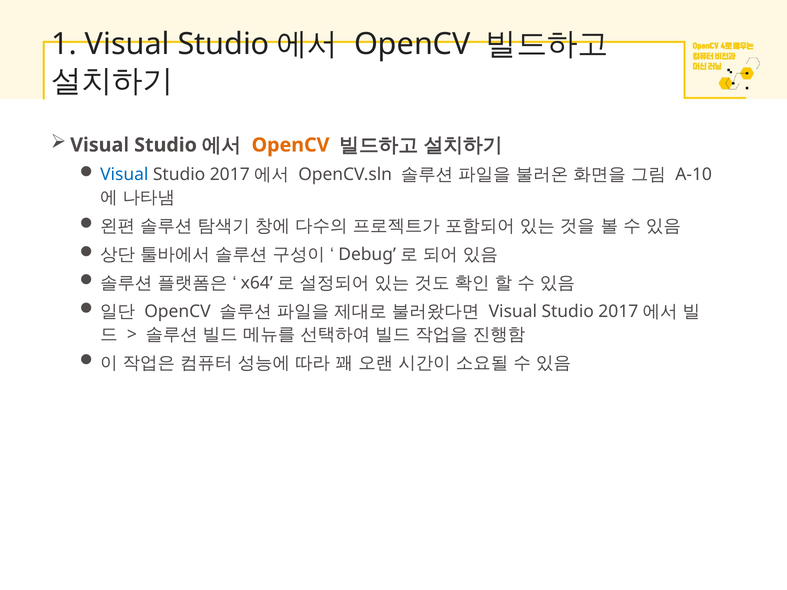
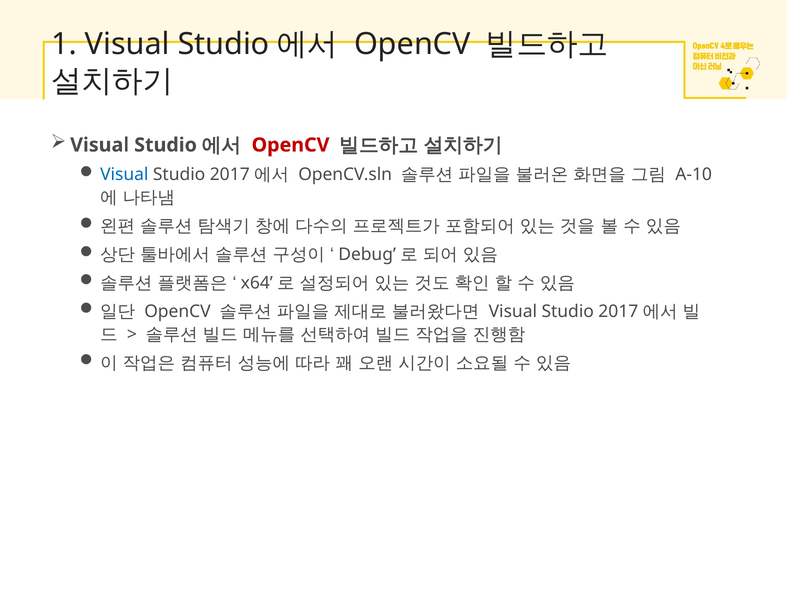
OpenCV colour: orange -> red (291, 145)
